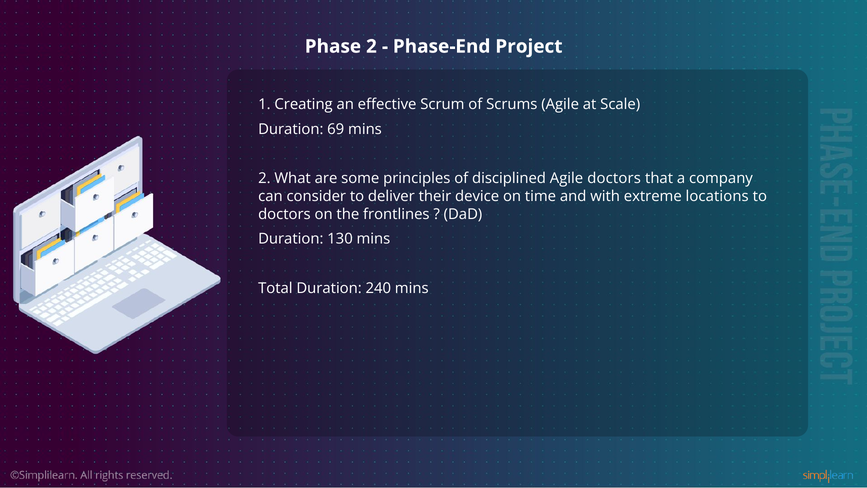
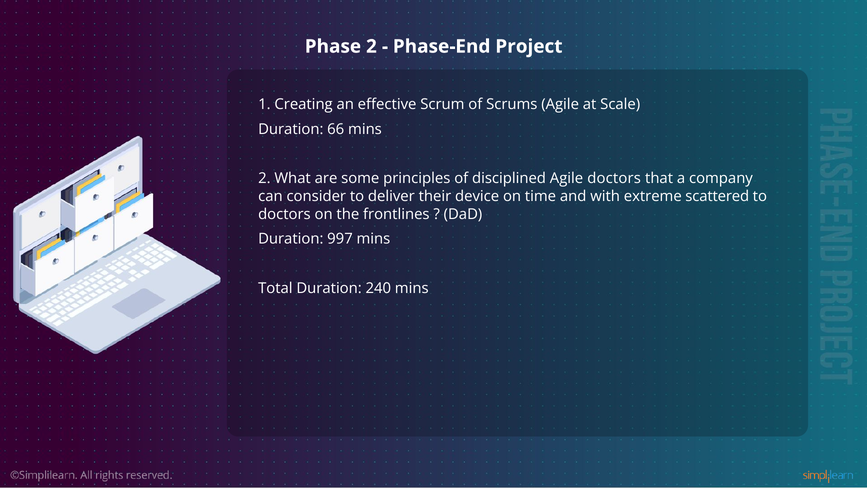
69: 69 -> 66 (336, 129)
locations: locations -> scattered (717, 196)
130: 130 -> 997 (340, 239)
